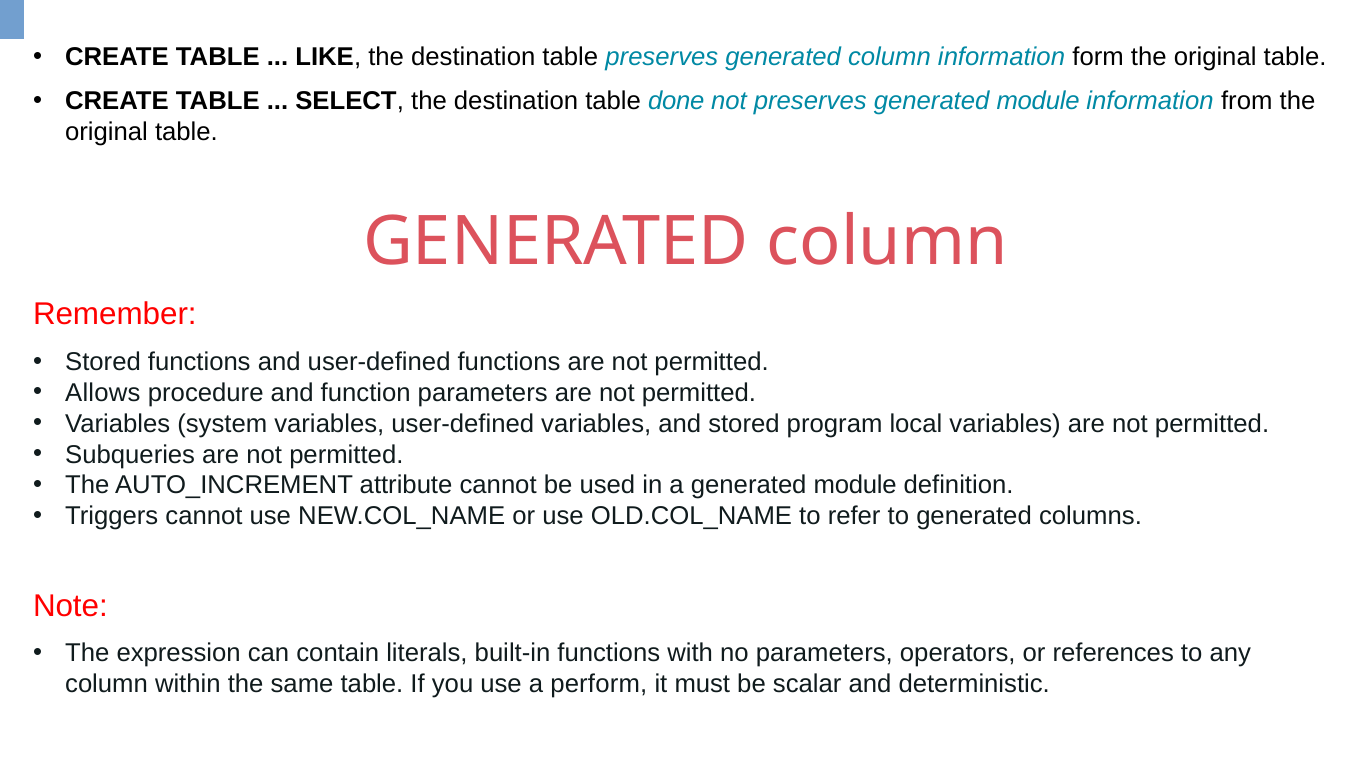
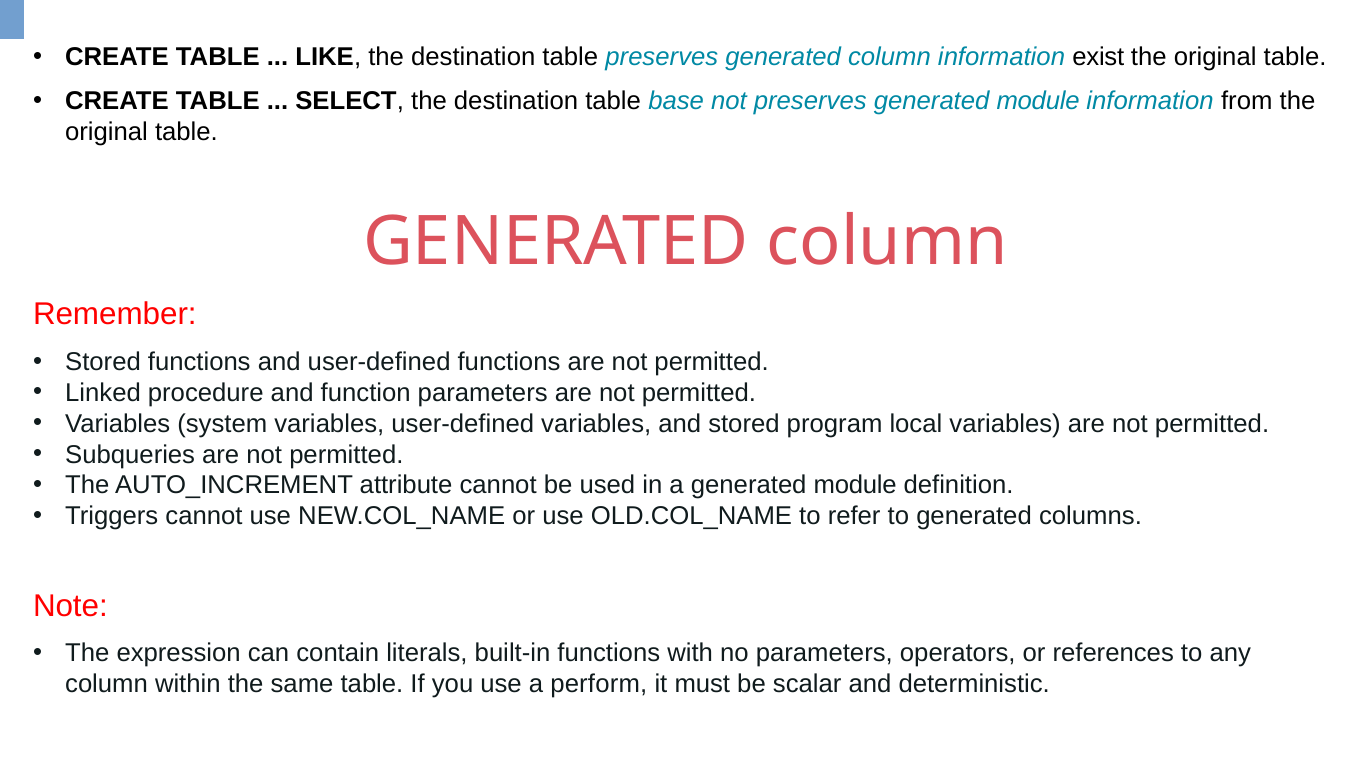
form: form -> exist (1098, 57)
done: done -> base (676, 102)
Allows: Allows -> Linked (103, 393)
